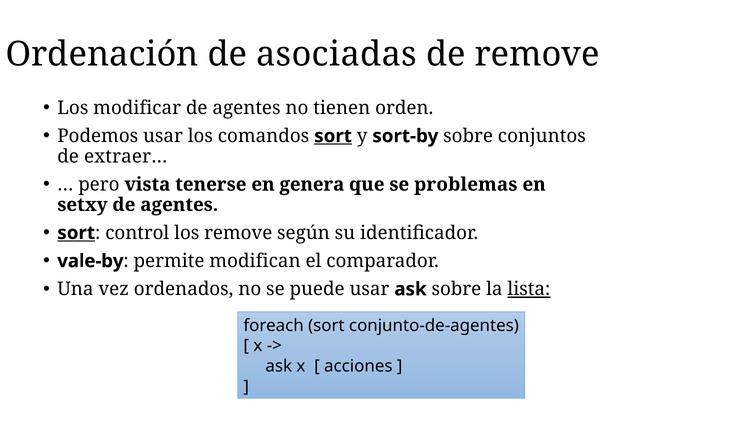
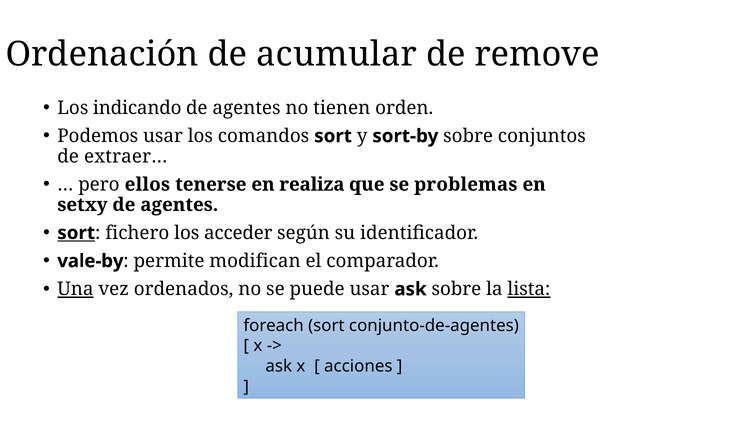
asociadas: asociadas -> acumular (337, 55)
modificar: modificar -> indicando (137, 108)
sort underline: present -> none (333, 136)
vista: vista -> ellos (147, 184)
genera: genera -> realiza (312, 184)
control: control -> fichero (137, 233)
los remove: remove -> acceder (238, 233)
Una underline: none -> present (75, 289)
